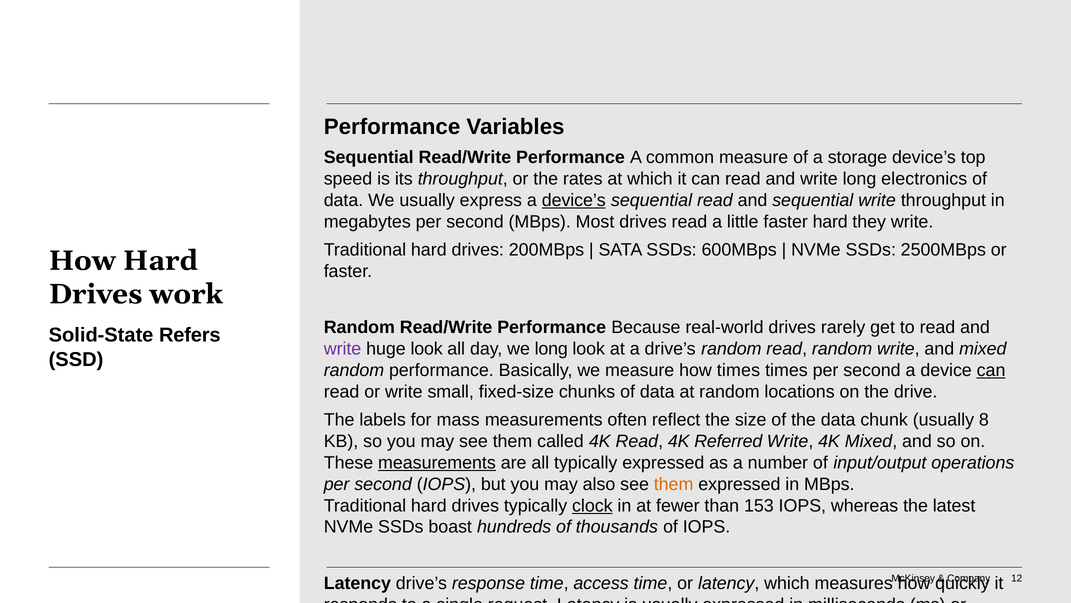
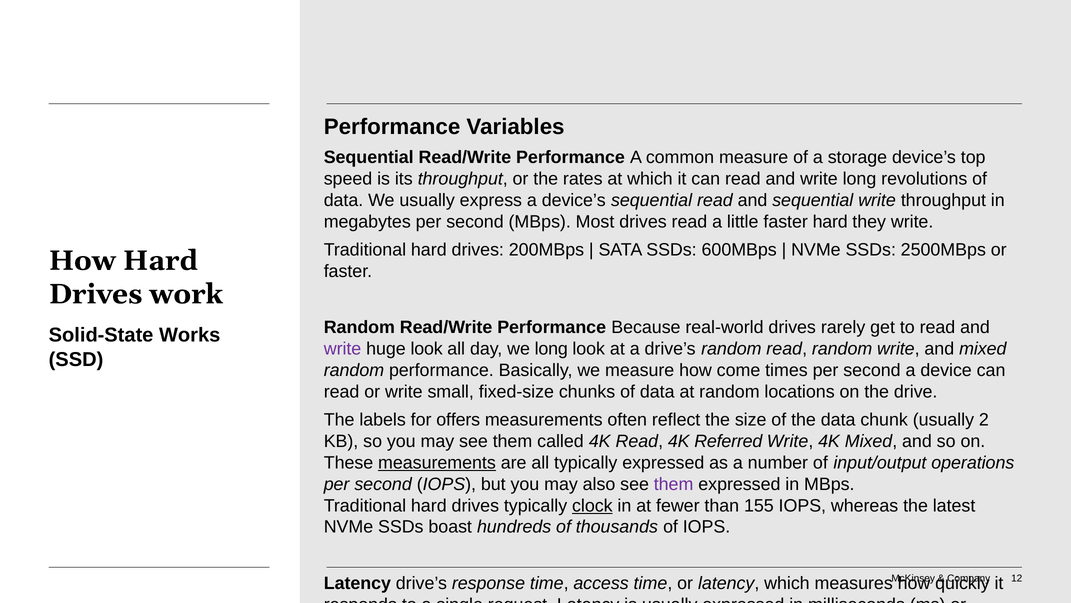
electronics: electronics -> revolutions (924, 179)
device’s underline: present -> none (574, 200)
Refers: Refers -> Works (190, 335)
how times: times -> come (739, 370)
can underline: present -> none (991, 370)
mass: mass -> offers (458, 420)
8: 8 -> 2 (984, 420)
them colour: orange -> purple (674, 484)
153: 153 -> 155 (759, 505)
